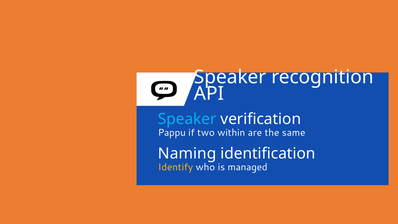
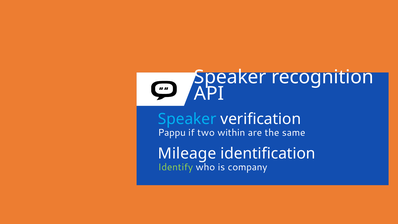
Naming: Naming -> Mileage (187, 153)
Identify colour: yellow -> light green (175, 167)
managed: managed -> company (248, 167)
